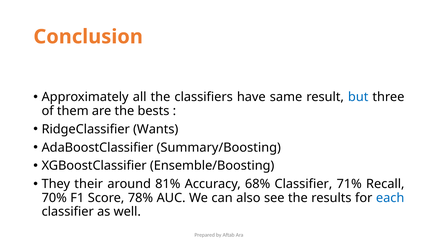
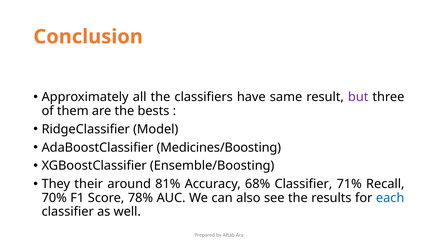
but colour: blue -> purple (358, 97)
Wants: Wants -> Model (156, 129)
Summary/Boosting: Summary/Boosting -> Medicines/Boosting (219, 148)
